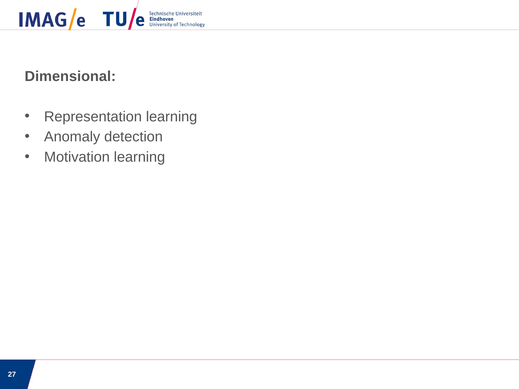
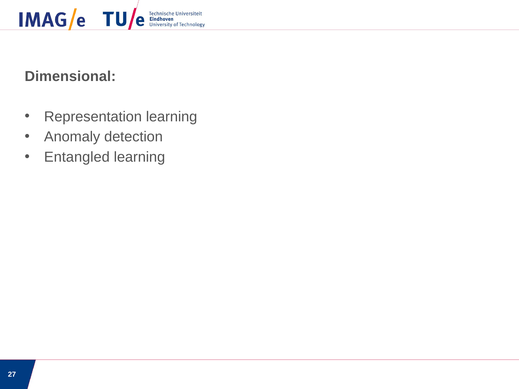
Motivation: Motivation -> Entangled (77, 157)
